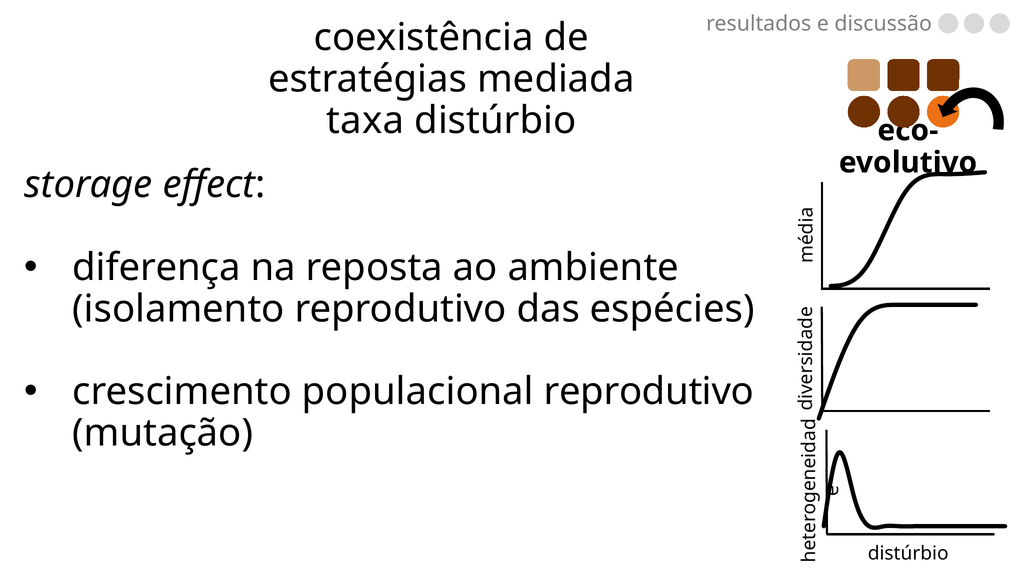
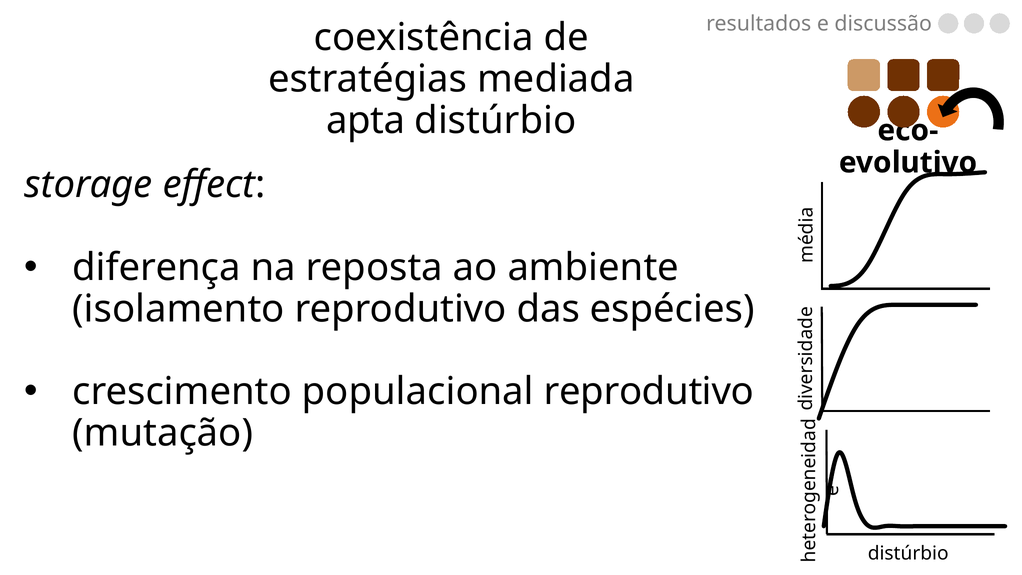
taxa: taxa -> apta (366, 120)
